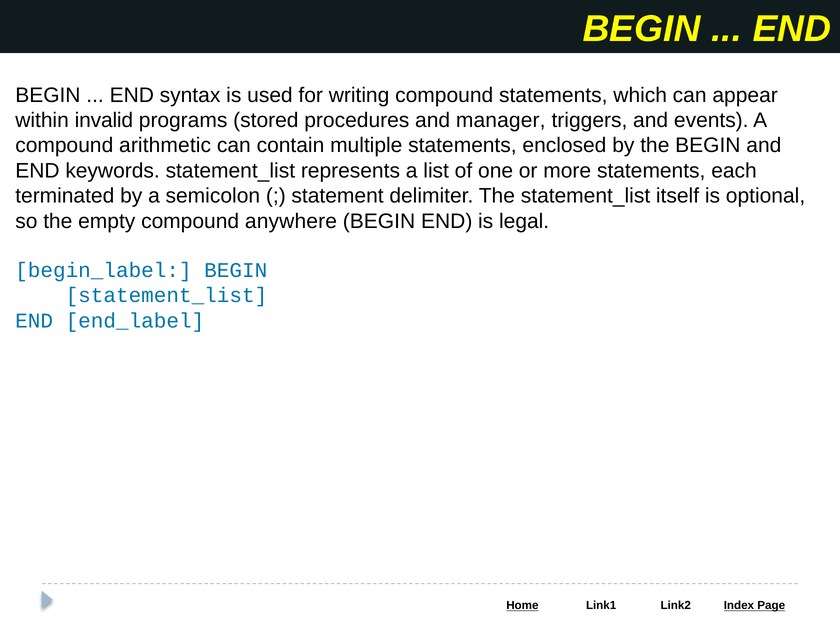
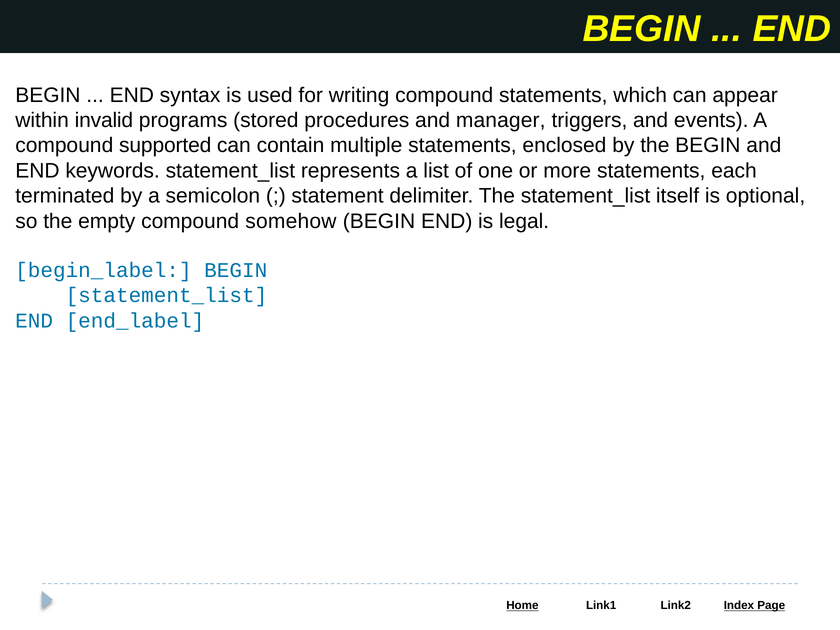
arithmetic: arithmetic -> supported (165, 146)
anywhere: anywhere -> somehow (291, 221)
